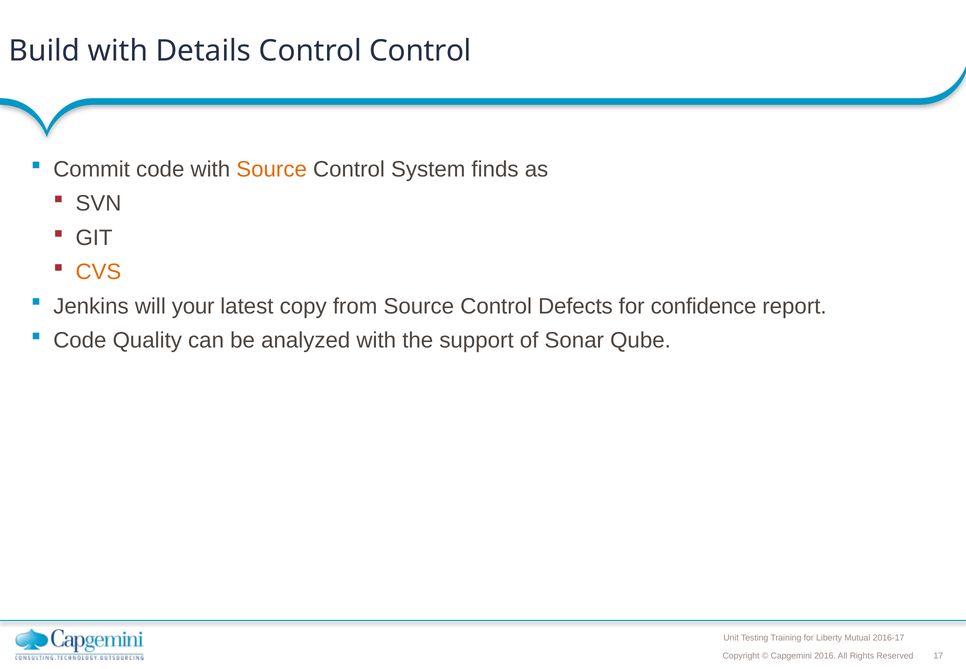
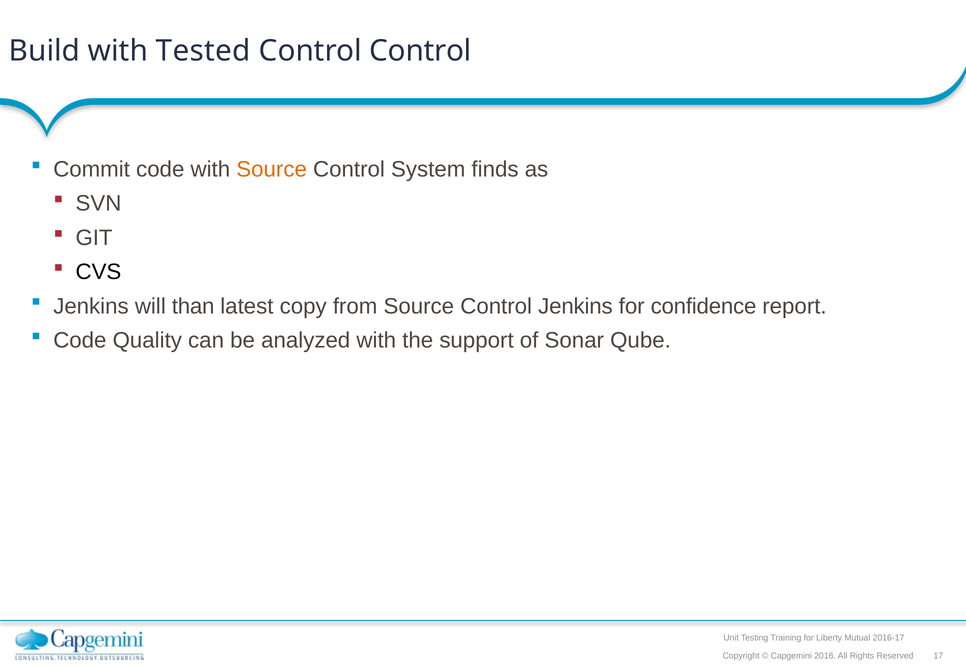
Details: Details -> Tested (203, 51)
CVS colour: orange -> black (98, 272)
your: your -> than (193, 306)
Control Defects: Defects -> Jenkins (575, 306)
